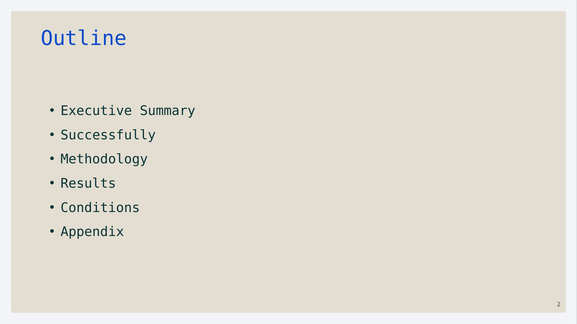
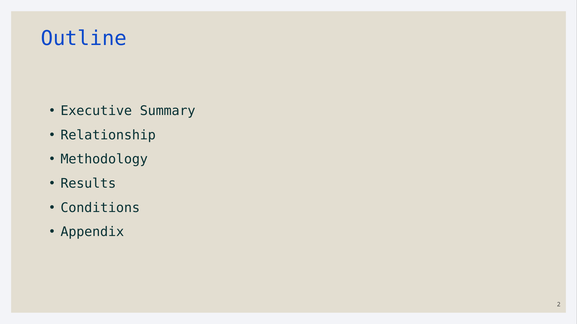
Successfully: Successfully -> Relationship (108, 135)
